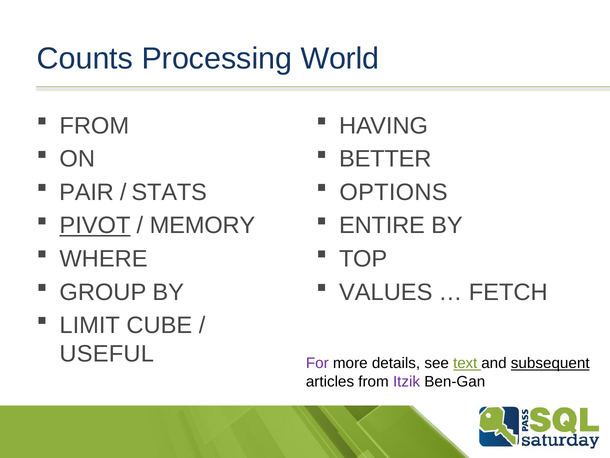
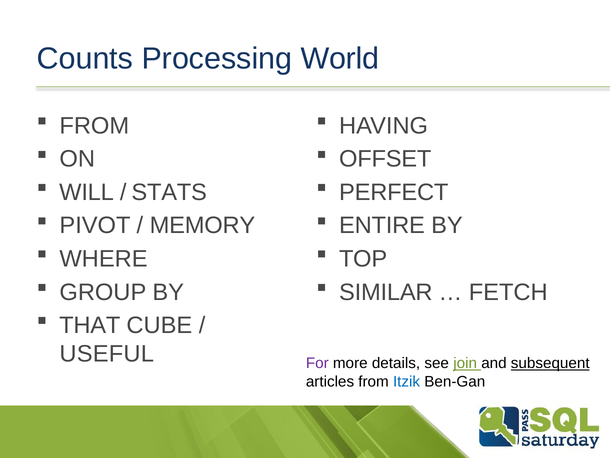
BETTER: BETTER -> OFFSET (385, 159)
PAIR: PAIR -> WILL (87, 192)
OPTIONS: OPTIONS -> PERFECT (394, 192)
PIVOT underline: present -> none (95, 225)
VALUES: VALUES -> SIMILAR (386, 292)
LIMIT: LIMIT -> THAT (90, 325)
text: text -> join (465, 363)
Itzik colour: purple -> blue (407, 381)
